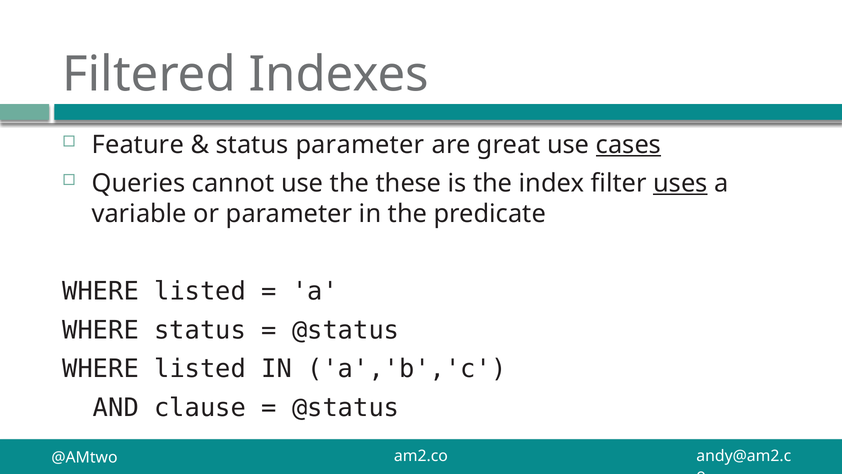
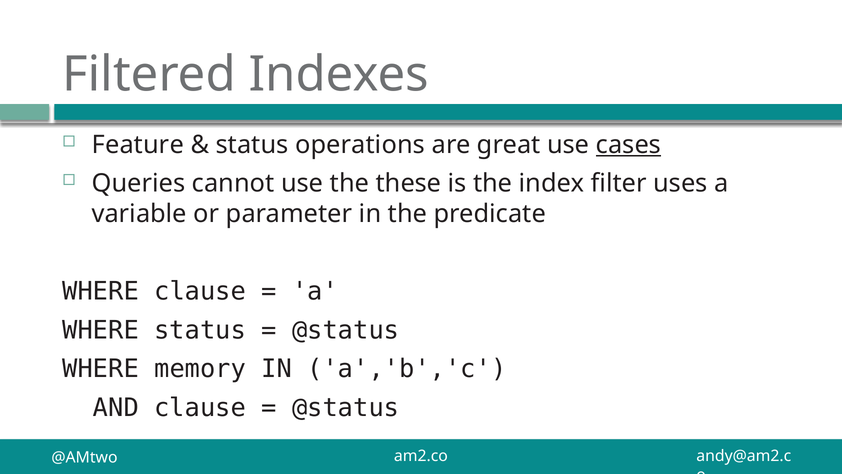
status parameter: parameter -> operations (360, 145)
uses underline: present -> none (680, 183)
listed: listed -> clause (200, 291)
listed: listed -> memory (200, 369)
